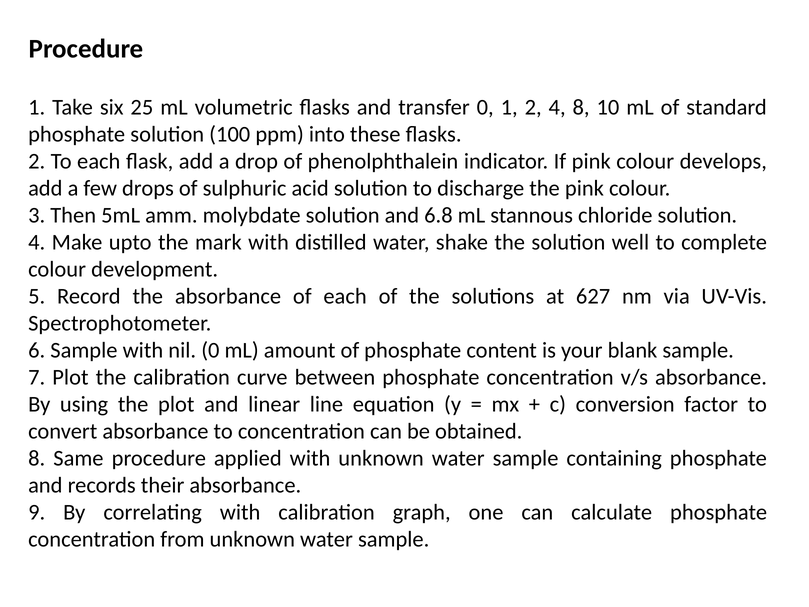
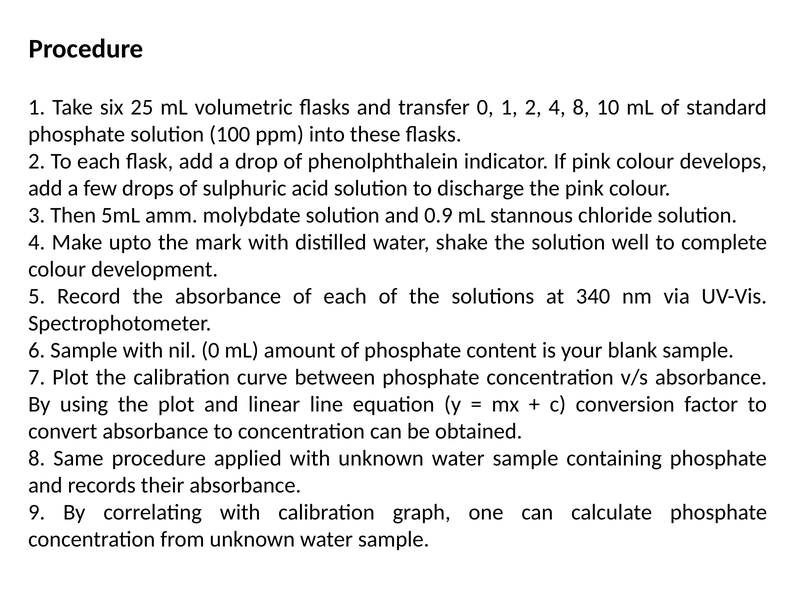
6.8: 6.8 -> 0.9 (438, 215)
627: 627 -> 340 (593, 296)
